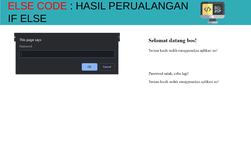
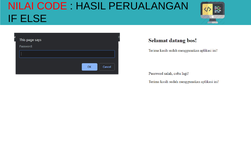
ELSE: ELSE -> NILAI (21, 6)
